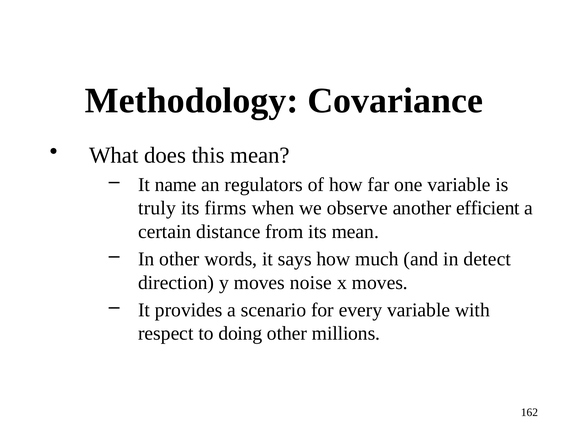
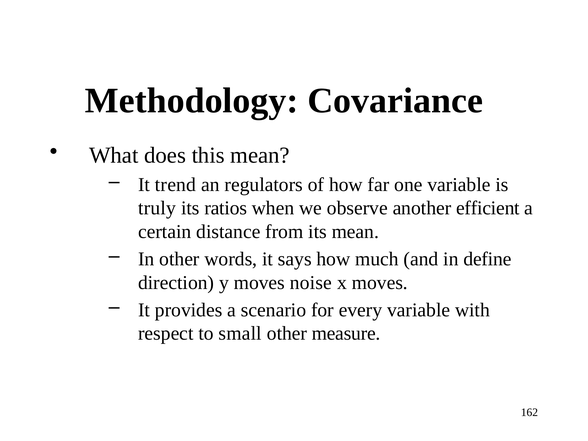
name: name -> trend (176, 185)
firms: firms -> ratios (226, 208)
detect: detect -> define (487, 259)
doing: doing -> small (240, 334)
millions: millions -> measure (346, 334)
